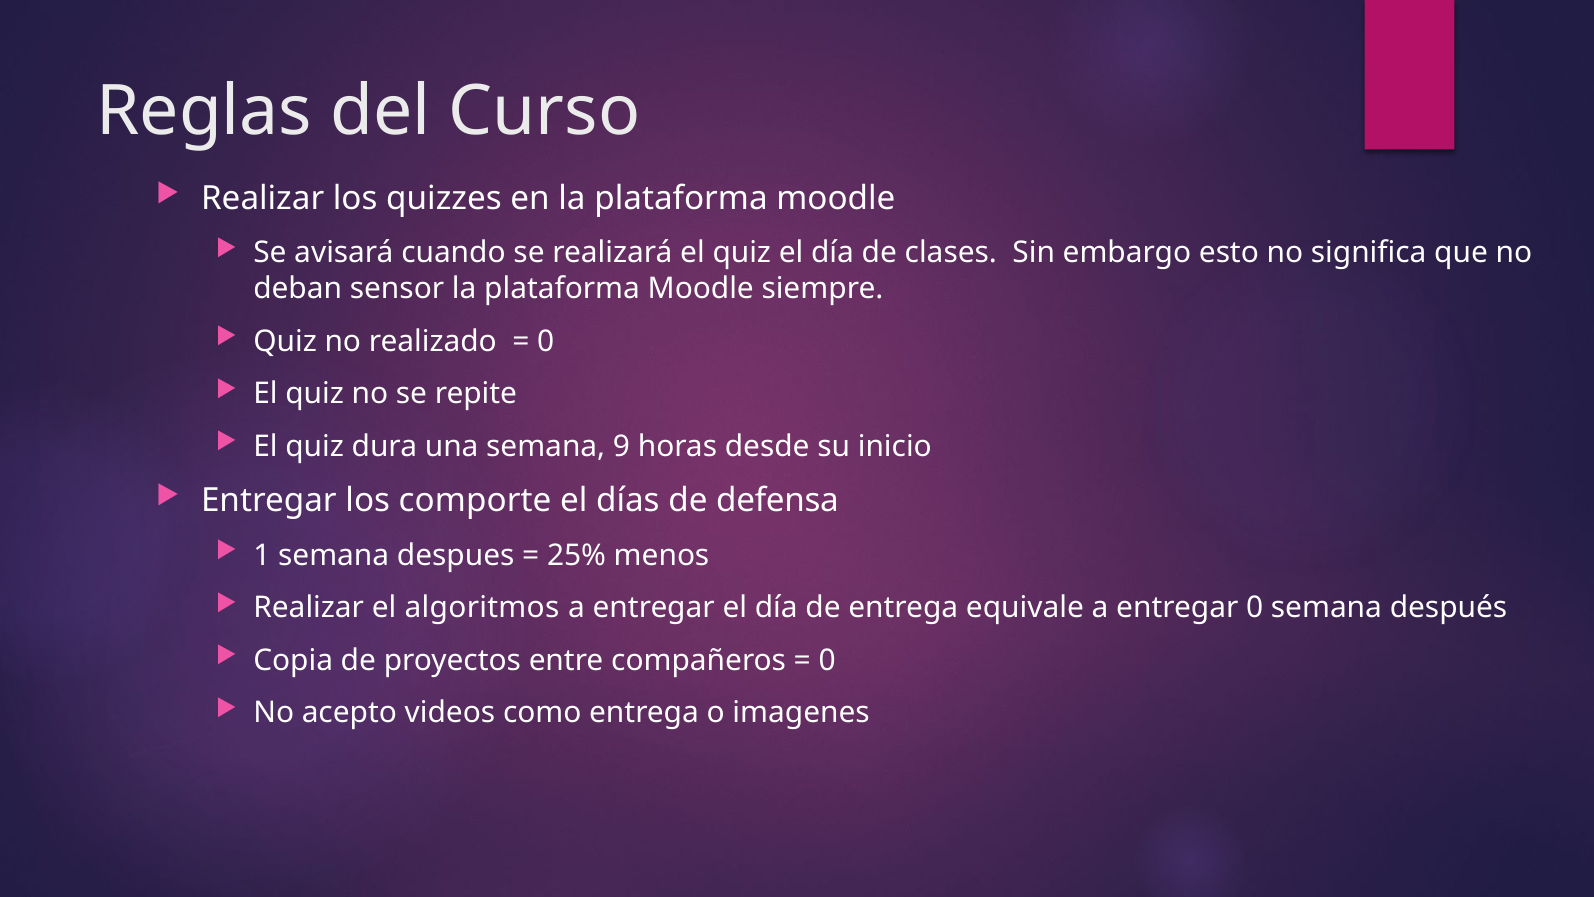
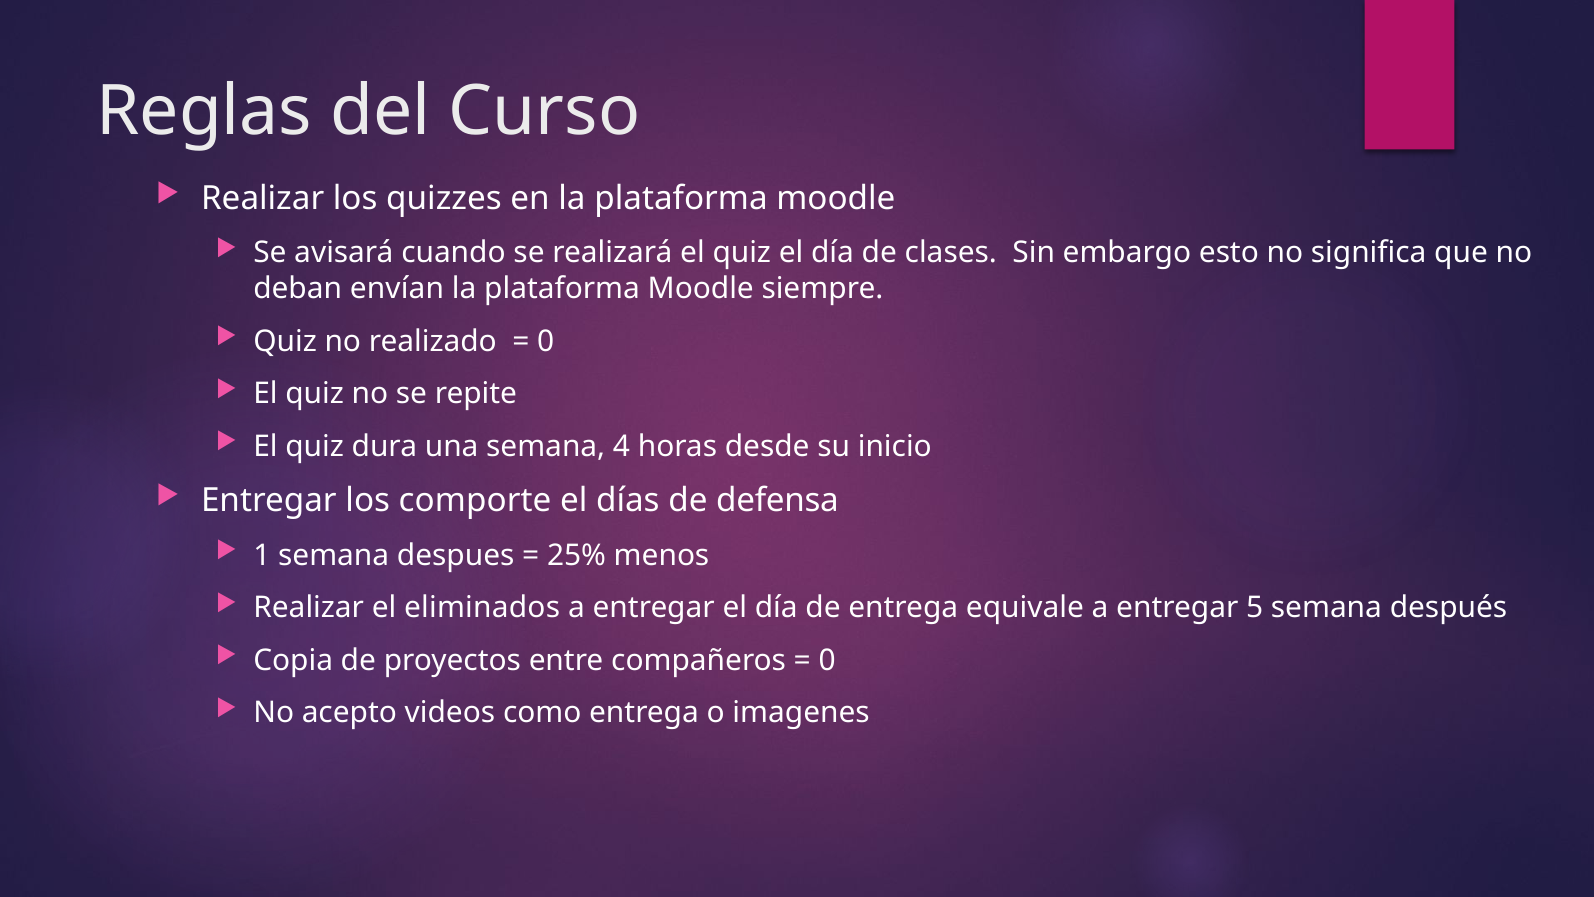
sensor: sensor -> envían (397, 289)
9: 9 -> 4 (622, 446)
algoritmos: algoritmos -> eliminados (482, 607)
entregar 0: 0 -> 5 (1255, 607)
